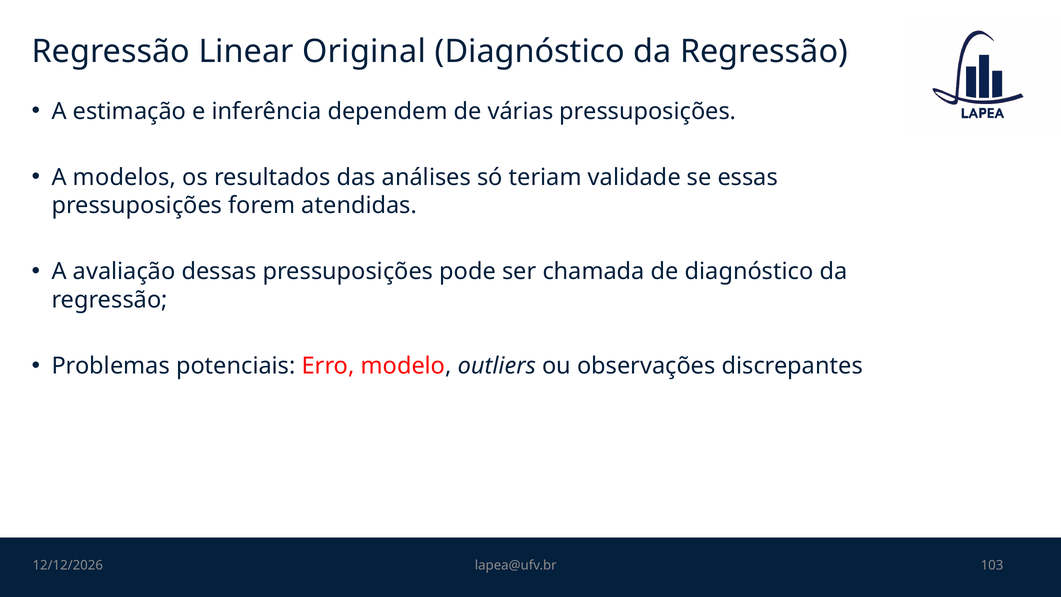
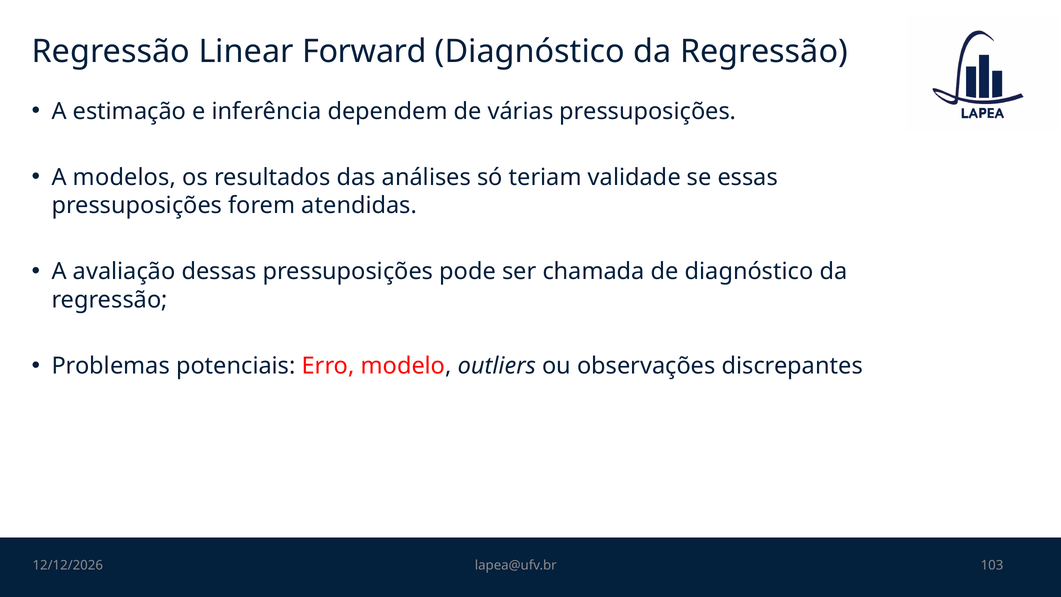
Original: Original -> Forward (364, 51)
